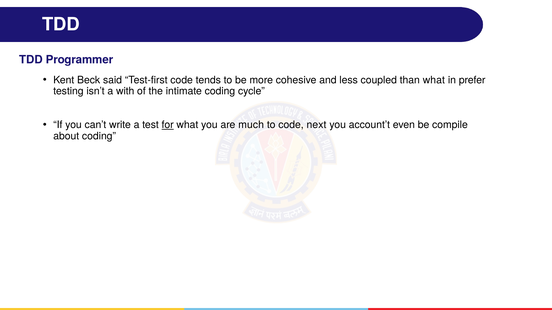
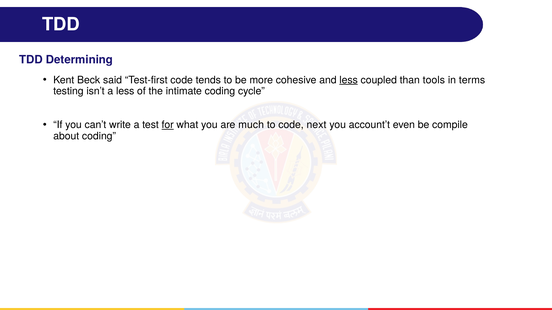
Programmer: Programmer -> Determining (79, 60)
less underline: none -> present (349, 80)
than what: what -> tools (434, 80)
prefer: prefer -> terms (472, 80)
a with: with -> less (125, 91)
